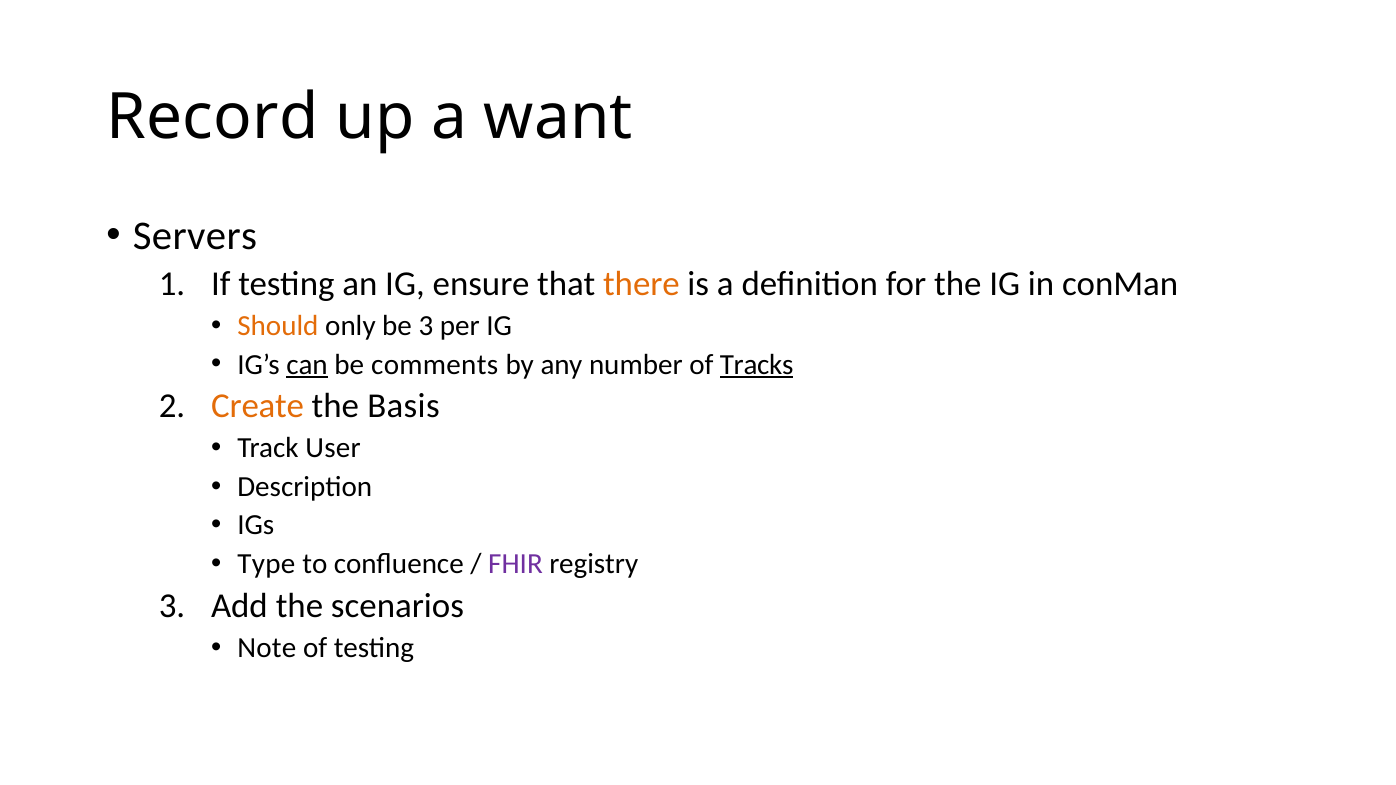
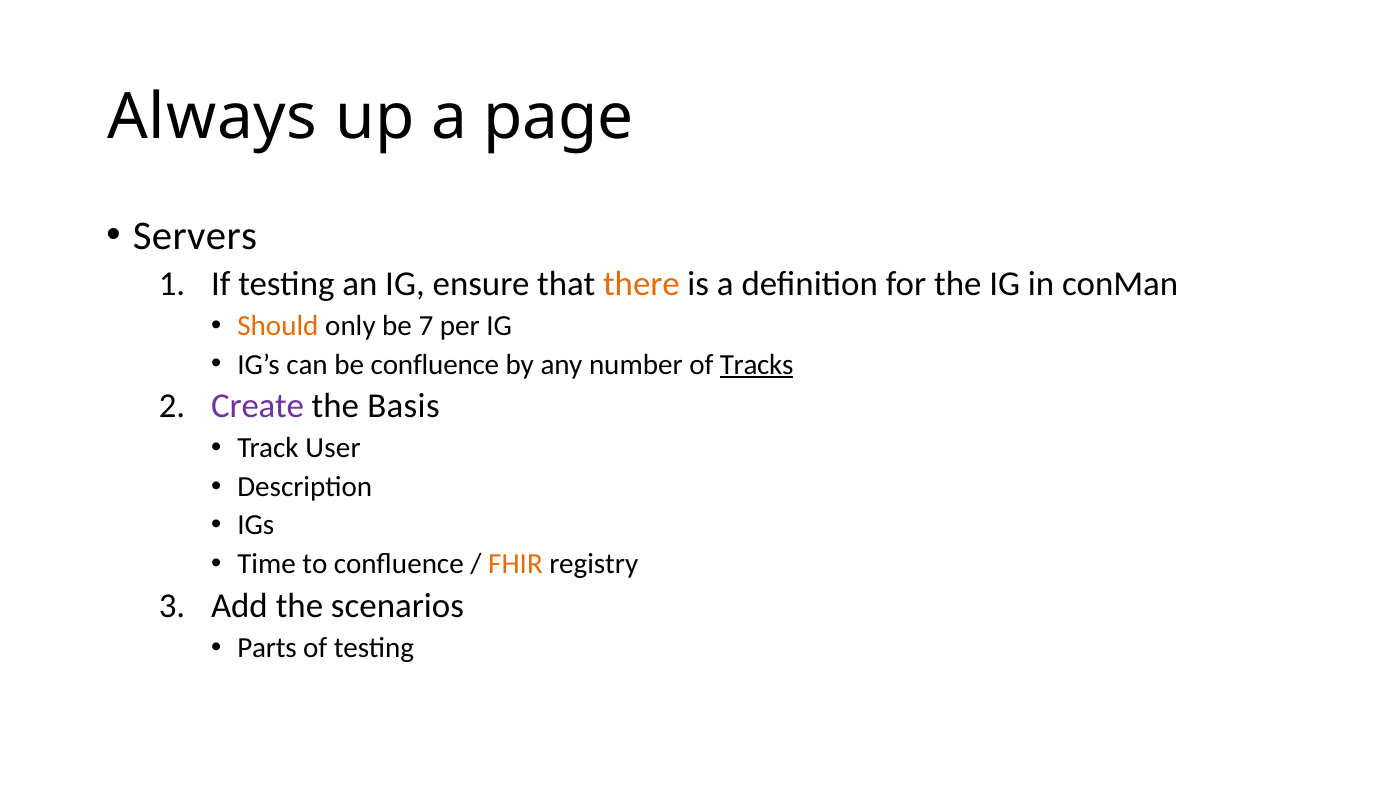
Record: Record -> Always (212, 117)
want: want -> page (559, 117)
be 3: 3 -> 7 (426, 326)
can underline: present -> none (307, 365)
be comments: comments -> confluence (435, 365)
Create colour: orange -> purple (258, 406)
Type: Type -> Time (267, 564)
FHIR colour: purple -> orange (515, 564)
Note: Note -> Parts (267, 648)
